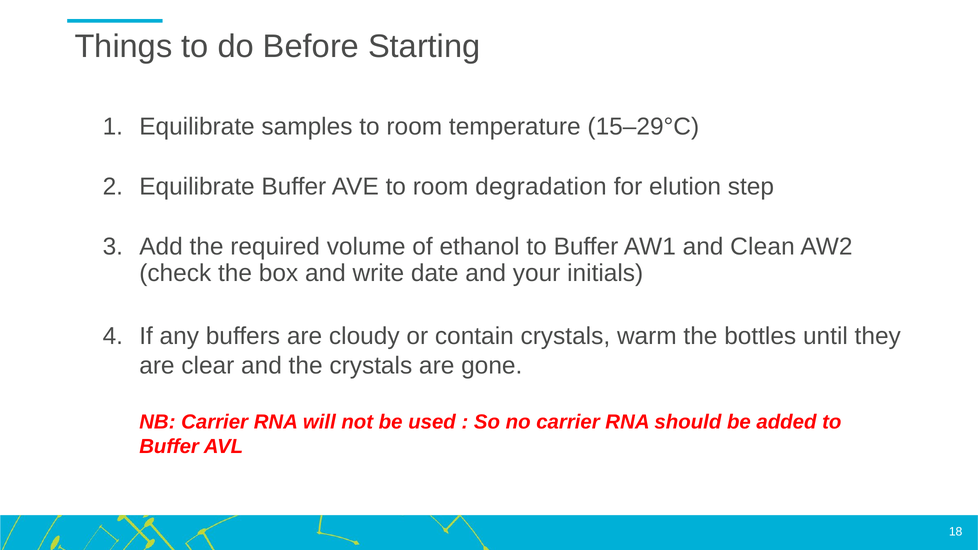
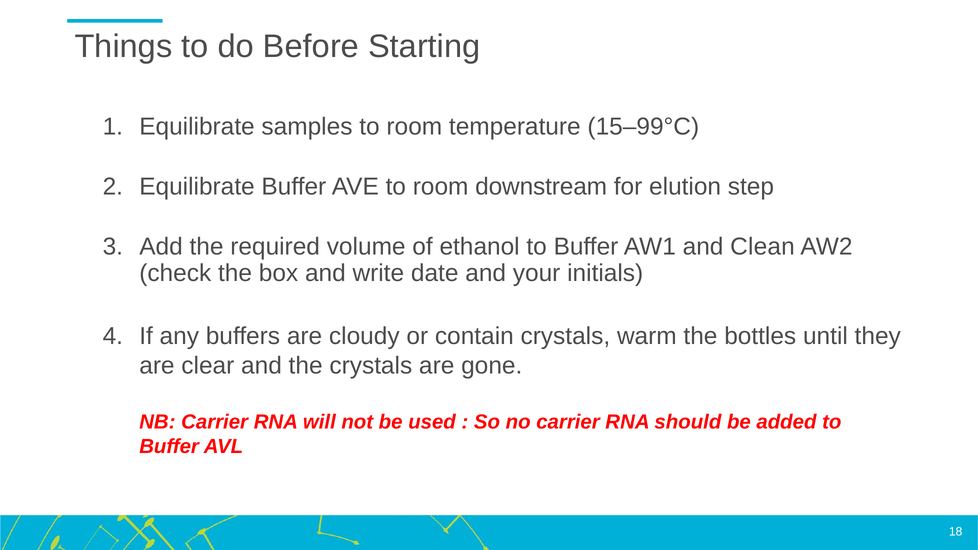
15–29°C: 15–29°C -> 15–99°C (643, 127)
degradation: degradation -> downstream (541, 187)
